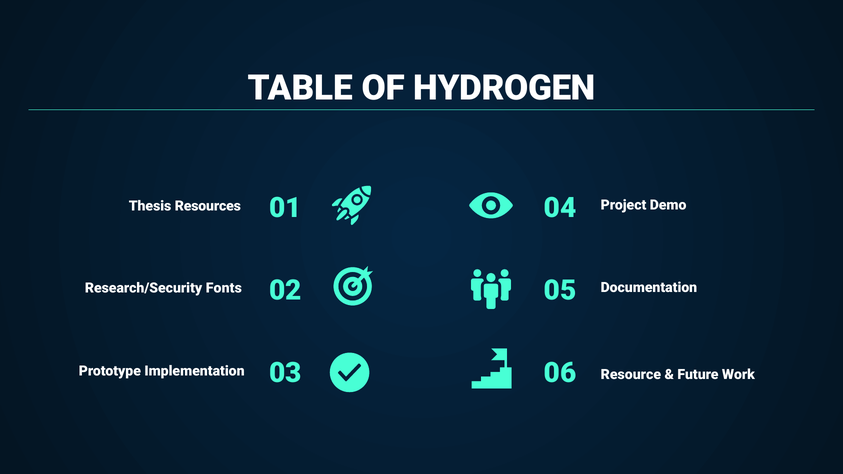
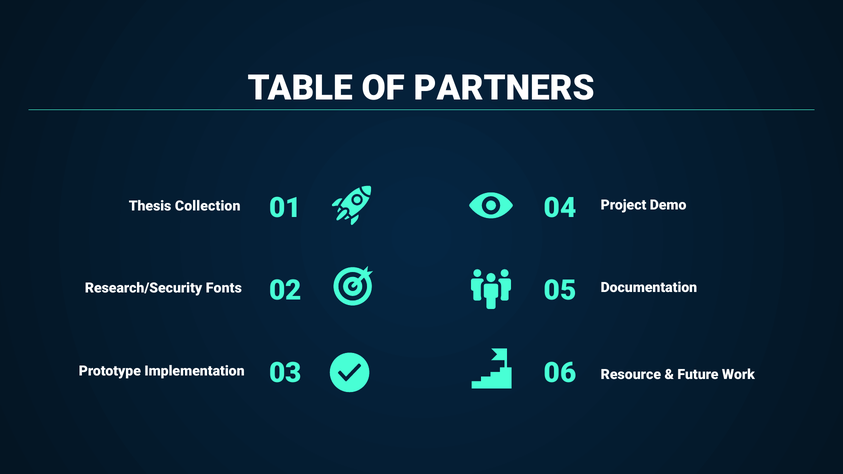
HYDROGEN: HYDROGEN -> PARTNERS (504, 88)
Resources: Resources -> Collection (208, 206)
